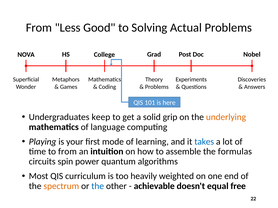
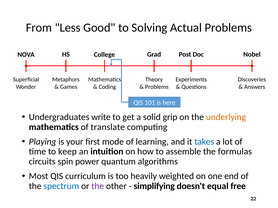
keep: keep -> write (101, 117)
language: language -> translate (108, 127)
to from: from -> keep (67, 152)
spectrum colour: orange -> blue (61, 187)
the colour: blue -> purple (98, 187)
achievable: achievable -> simplifying (154, 187)
